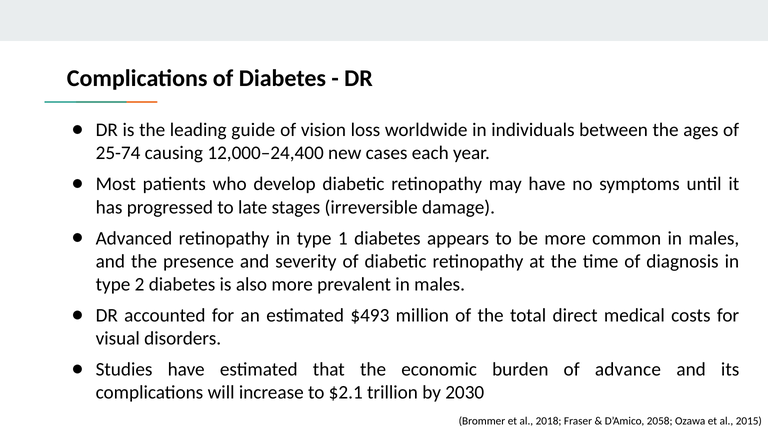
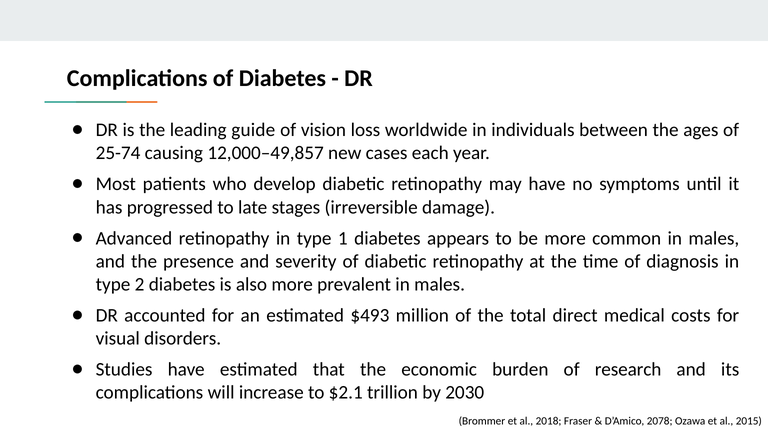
12,000–24,400: 12,000–24,400 -> 12,000–49,857 (266, 153)
advance: advance -> research (628, 369)
2058: 2058 -> 2078 (660, 421)
